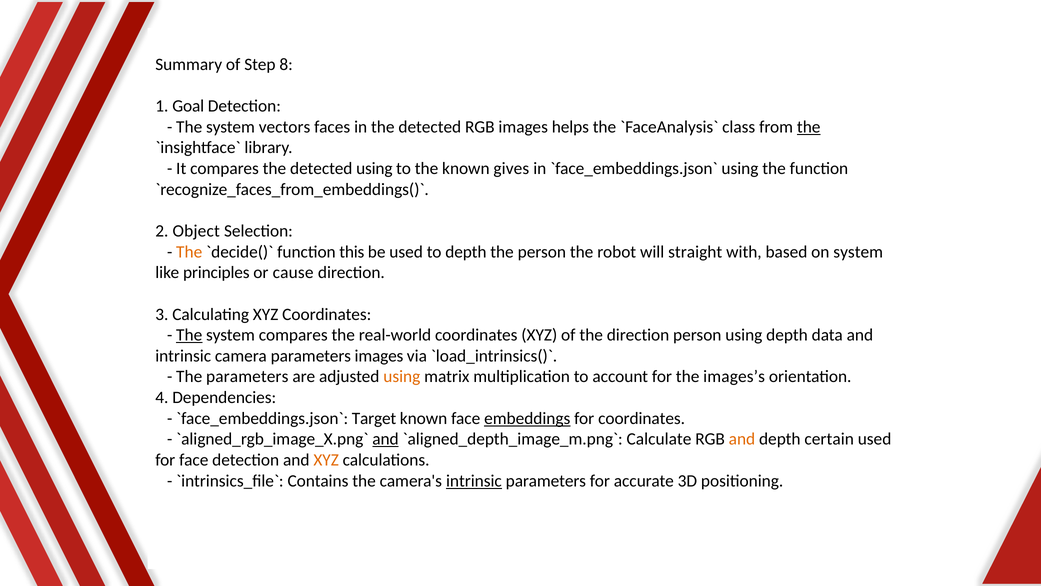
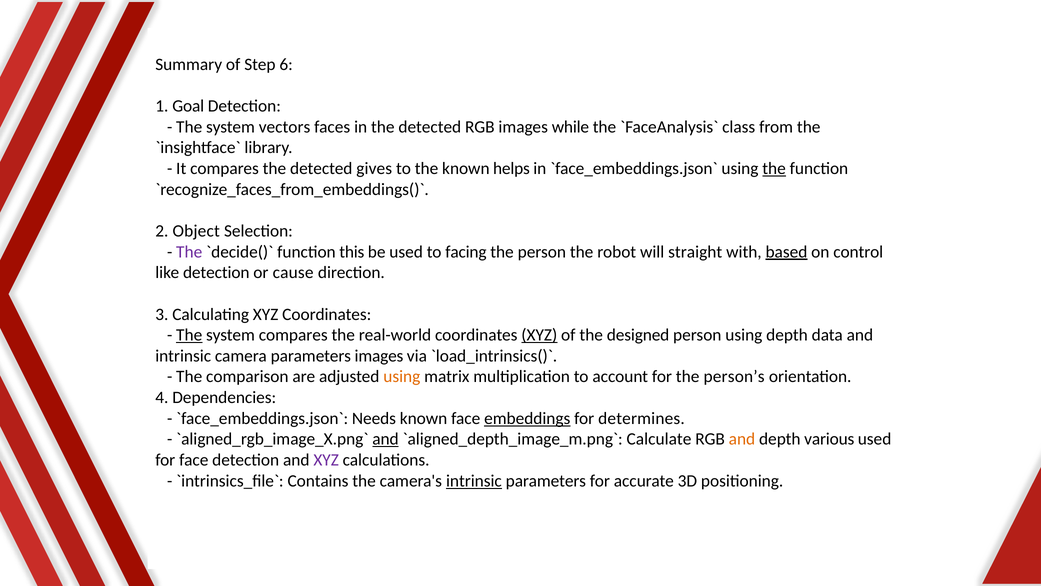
8: 8 -> 6 (286, 64)
helps: helps -> while (570, 127)
the underline: present -> none (809, 127)
detected using: using -> gives (374, 168)
gives: gives -> helps (511, 168)
the underline: none -> present (774, 168)
The colour: orange -> purple (189, 252)
to depth: depth -> facing (466, 252)
based underline: none -> present (786, 252)
on system: system -> control (858, 252)
like principles: principles -> detection (216, 272)
XYZ underline: none -> present (539, 335)
the direction: direction -> designed (638, 335)
The parameters: parameters -> comparison (247, 376)
images’s: images’s -> person’s (734, 376)
Target: Target -> Needs (374, 418)
for coordinates: coordinates -> determines (641, 418)
certain: certain -> various (829, 439)
XYZ colour: orange -> purple (326, 460)
